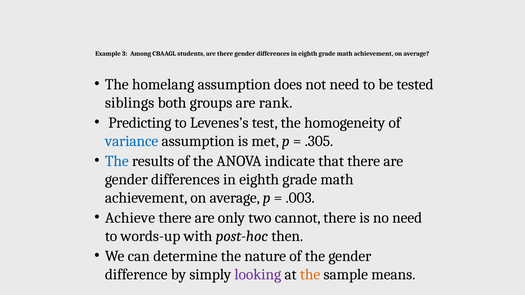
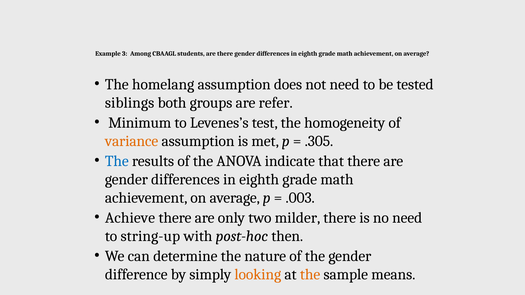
rank: rank -> refer (276, 103)
Predicting: Predicting -> Minimum (140, 123)
variance colour: blue -> orange (132, 141)
cannot: cannot -> milder (298, 218)
words-up: words-up -> string-up (150, 236)
looking colour: purple -> orange (258, 275)
